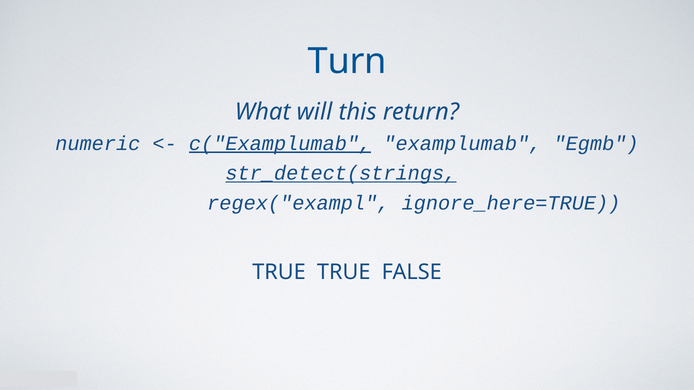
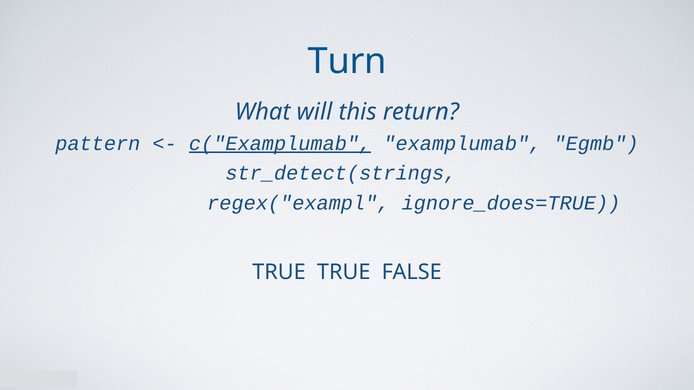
numeric: numeric -> pattern (98, 144)
str_detect(strings underline: present -> none (341, 173)
ignore_here=TRUE: ignore_here=TRUE -> ignore_does=TRUE (511, 203)
